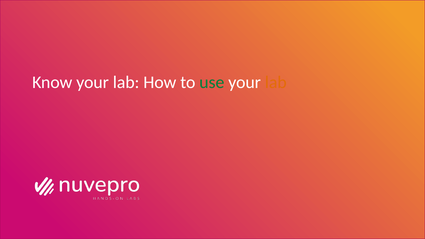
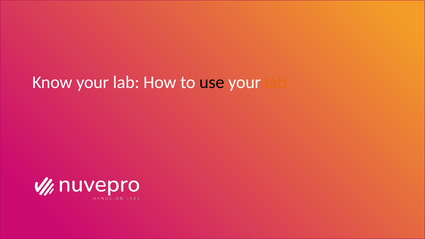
use colour: green -> black (212, 82)
